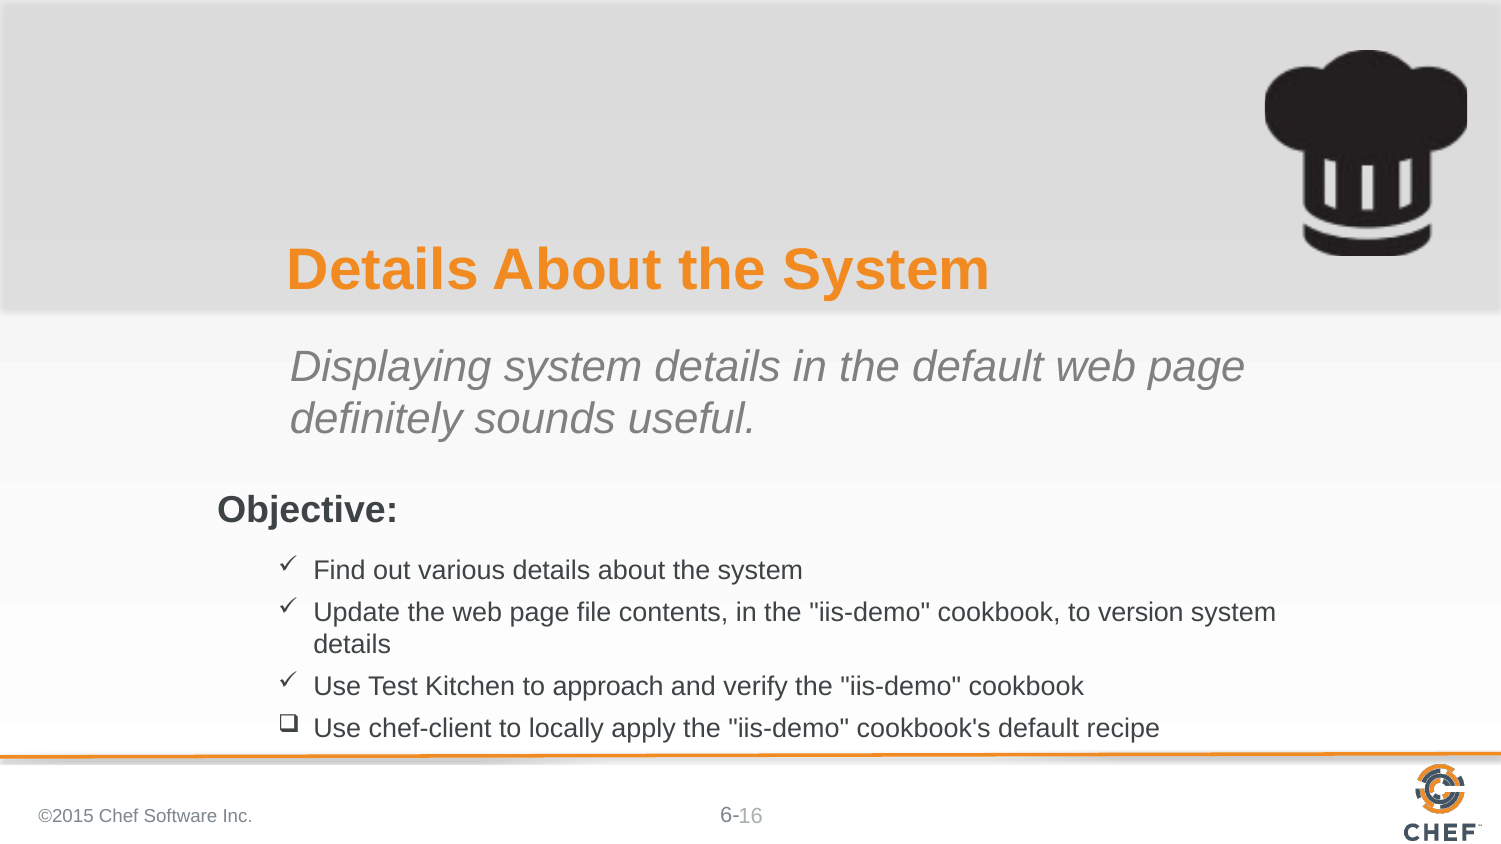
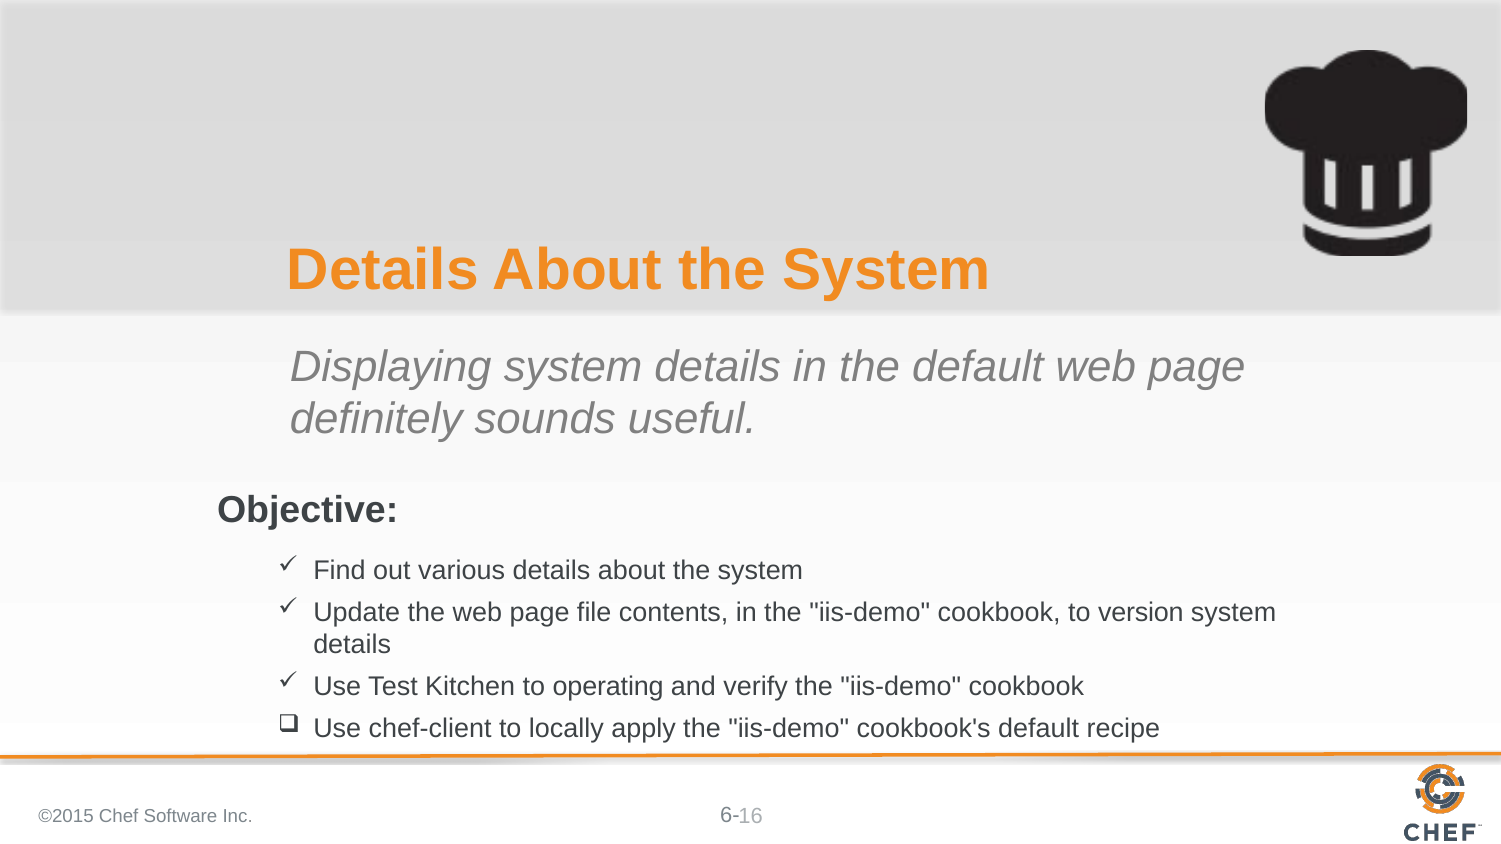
approach: approach -> operating (608, 687)
